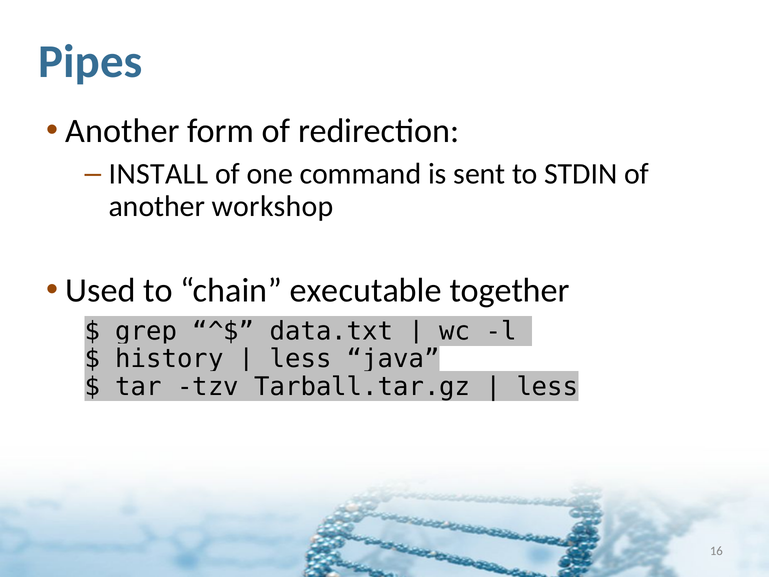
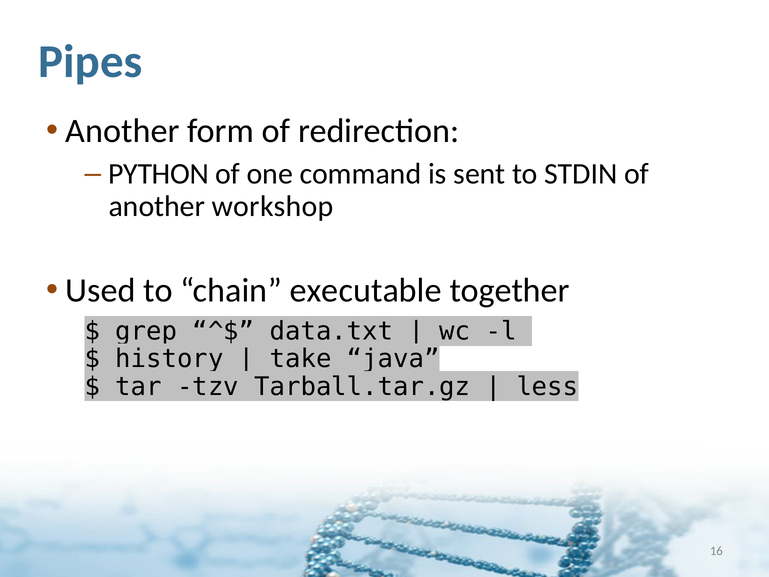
INSTALL: INSTALL -> PYTHON (159, 174)
less: less -> take (301, 359)
